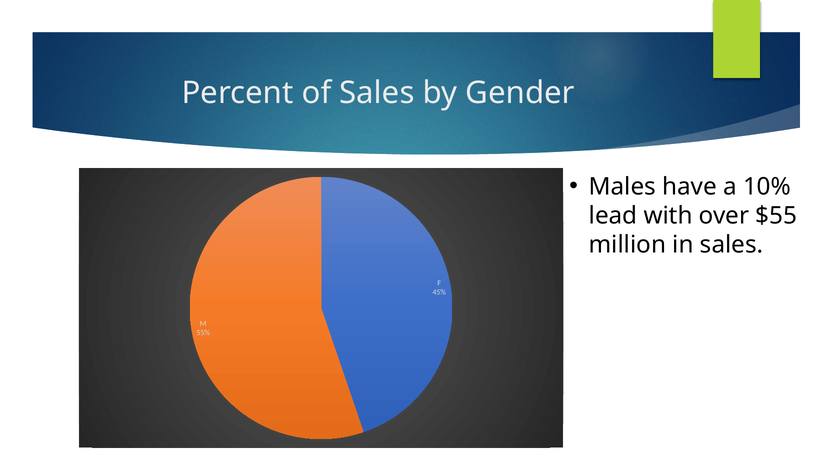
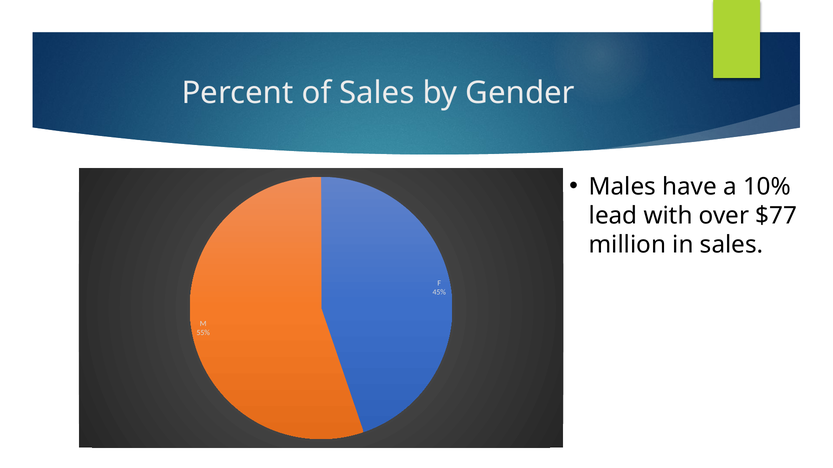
$55: $55 -> $77 (776, 216)
